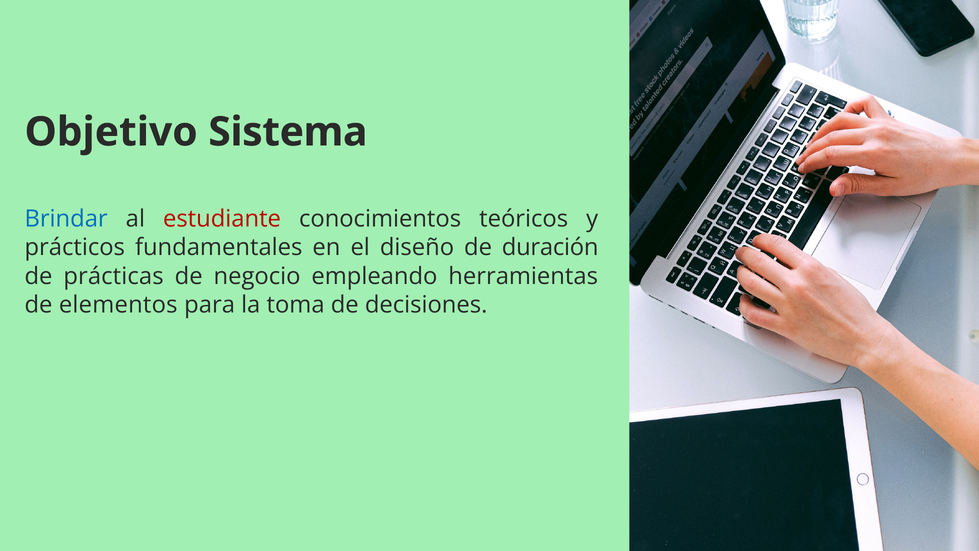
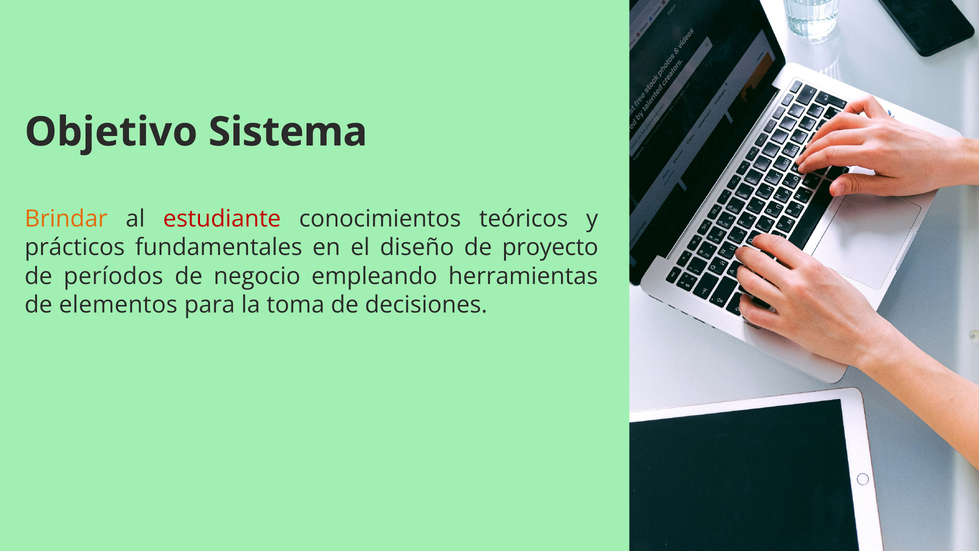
Brindar colour: blue -> orange (66, 219)
duración: duración -> proyecto (550, 247)
prácticas: prácticas -> períodos (113, 276)
